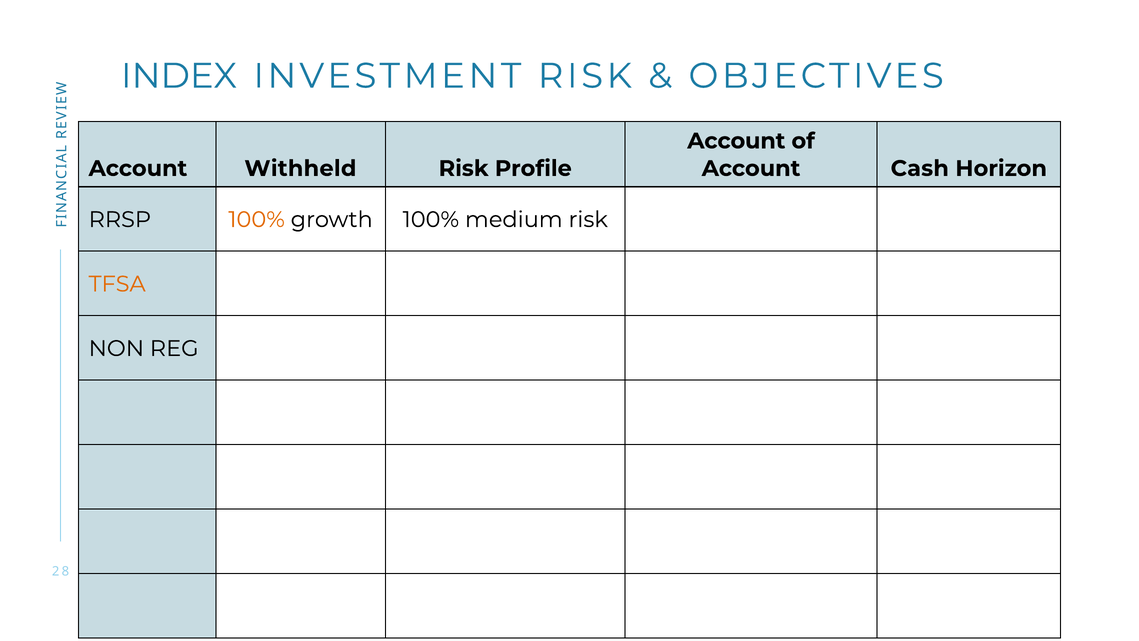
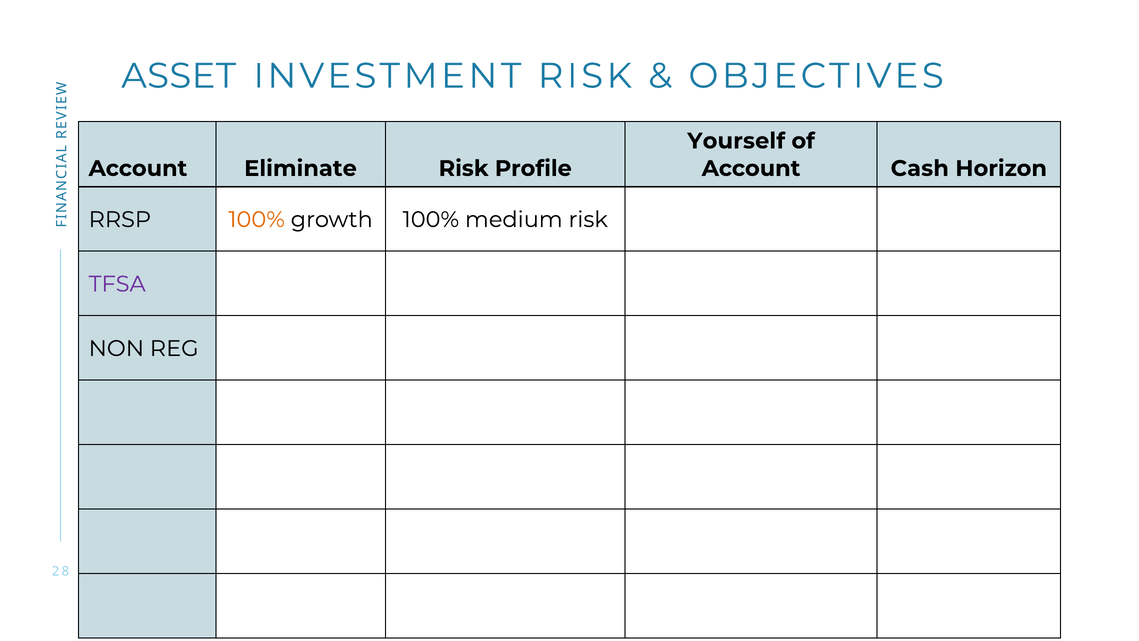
INDEX: INDEX -> ASSET (179, 76)
Account: Account -> Yourself (736, 141)
Withheld: Withheld -> Eliminate (301, 168)
TFSA colour: orange -> purple (117, 284)
